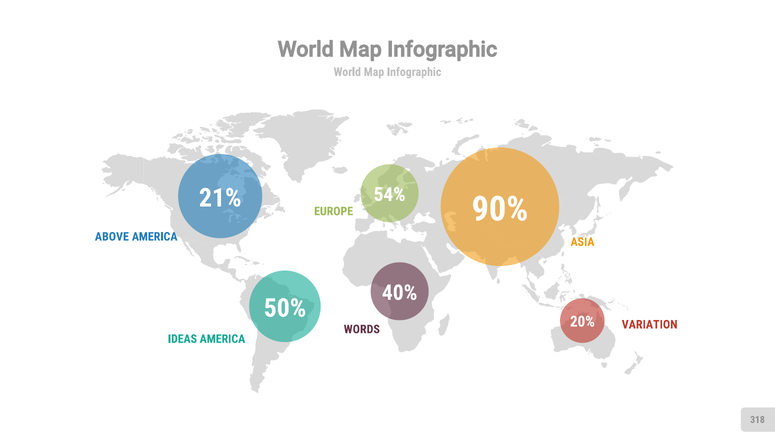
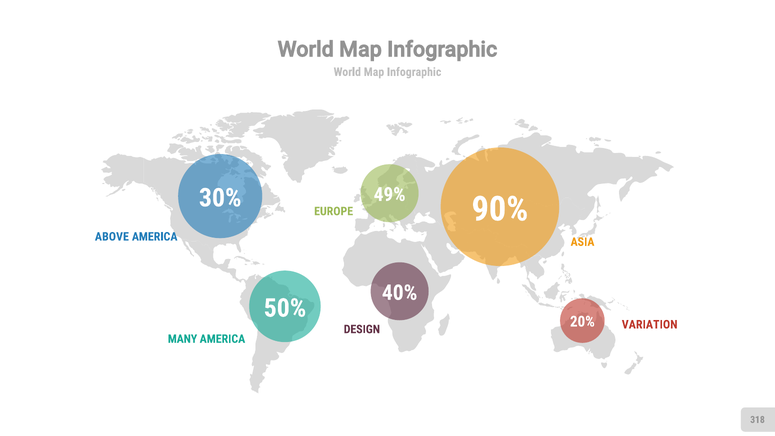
54%: 54% -> 49% (390, 195)
21%: 21% -> 30% (220, 198)
WORDS: WORDS -> DESIGN (362, 329)
IDEAS: IDEAS -> MANY (183, 339)
